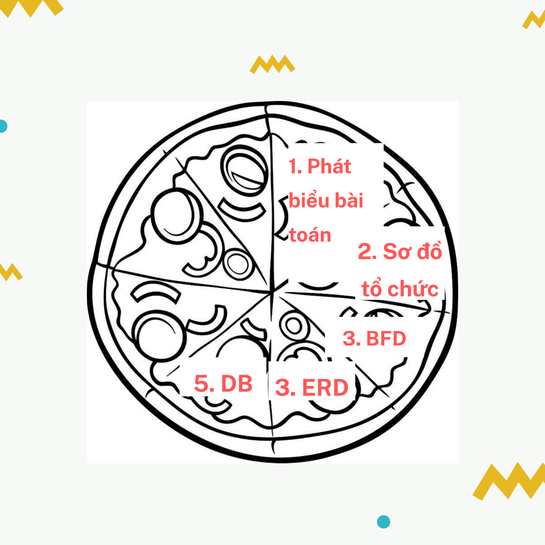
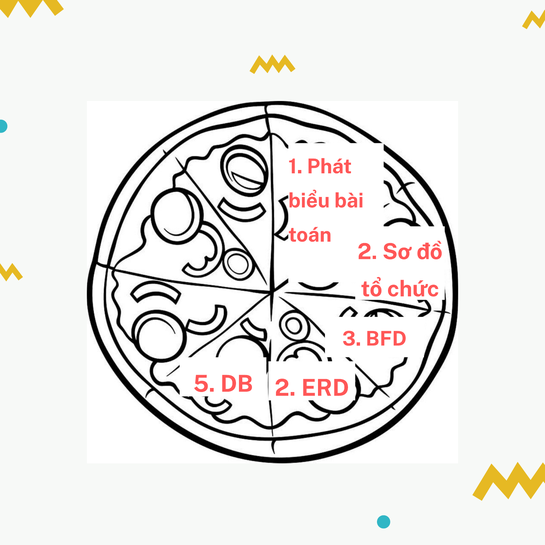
DB 3: 3 -> 2 (285, 388)
